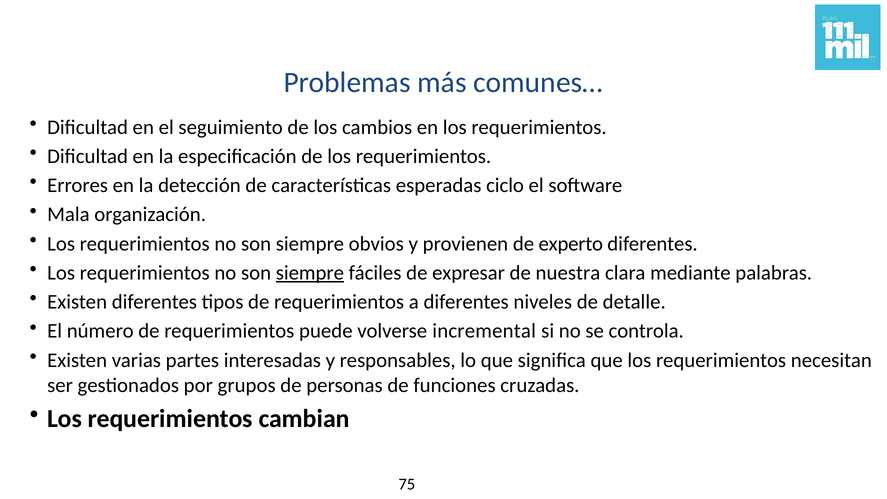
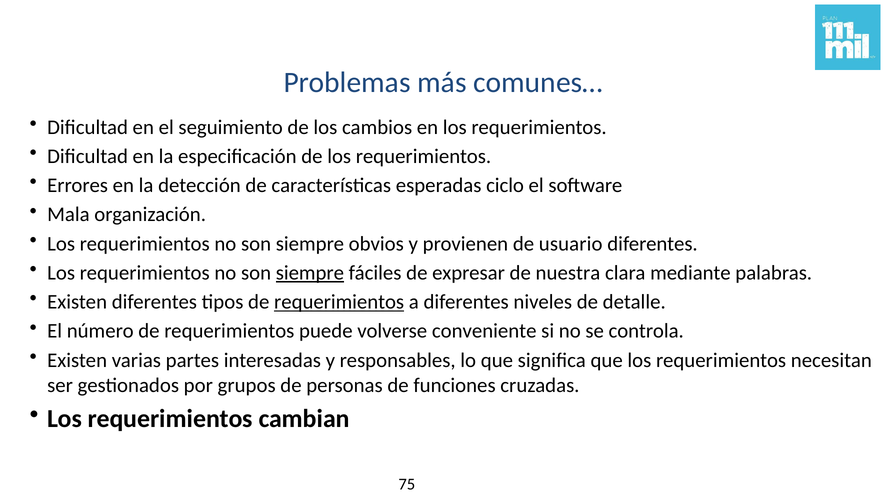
experto: experto -> usuario (571, 244)
requerimientos underline: none -> present (339, 302)
incremental: incremental -> conveniente (484, 331)
